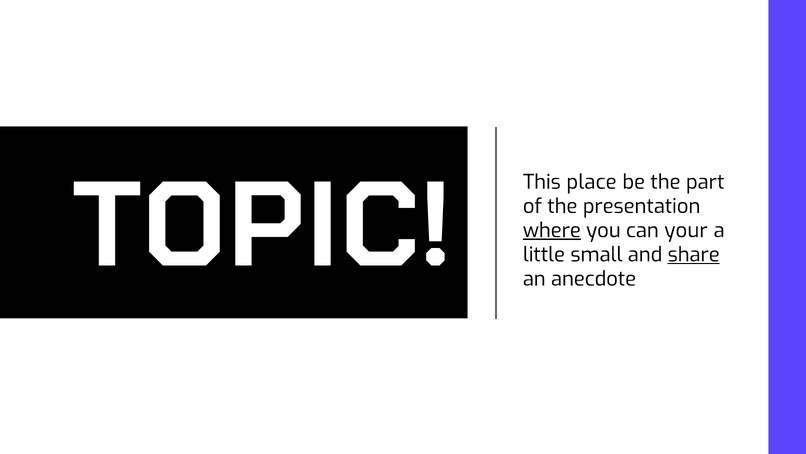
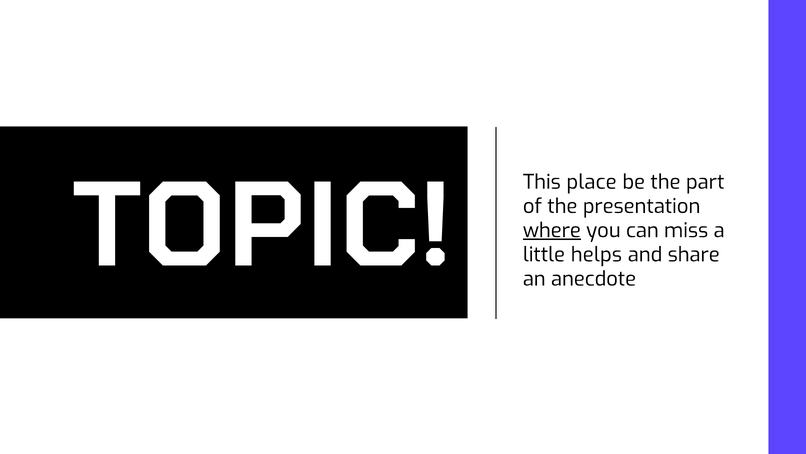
your: your -> miss (686, 230)
small: small -> helps (596, 254)
share underline: present -> none (694, 254)
